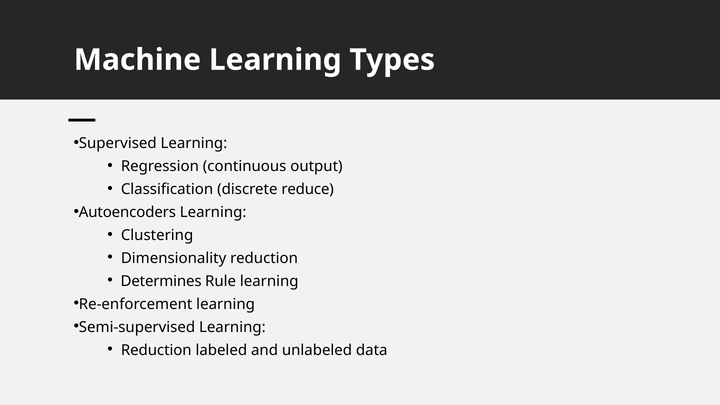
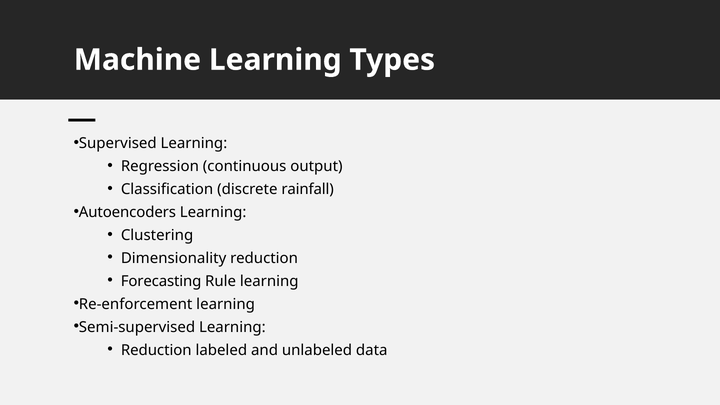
reduce: reduce -> rainfall (308, 189)
Determines: Determines -> Forecasting (161, 281)
